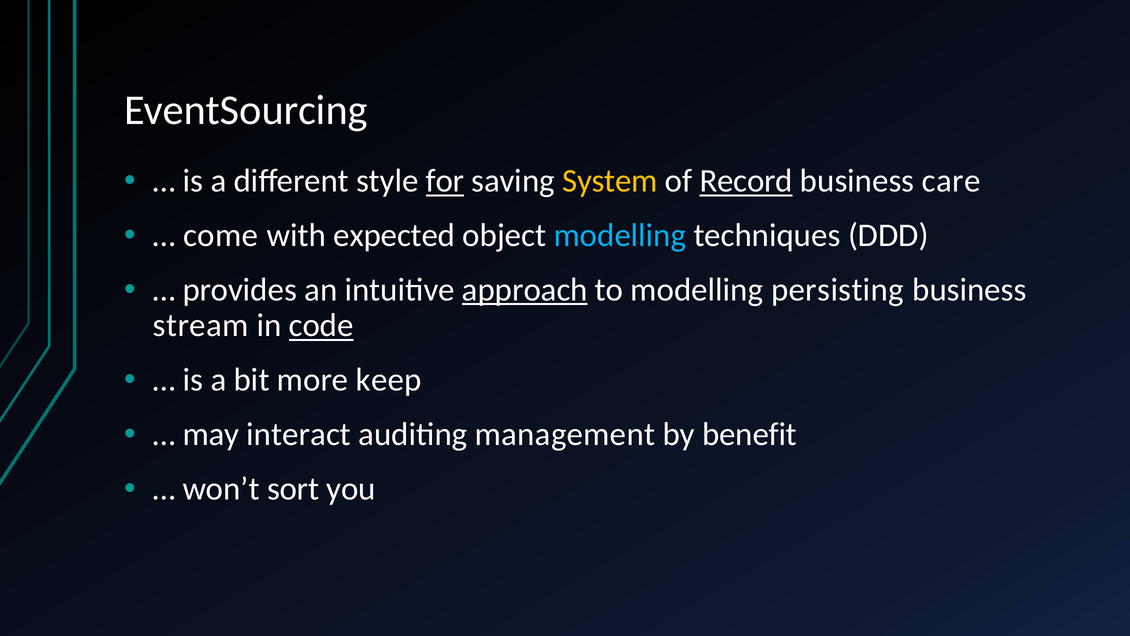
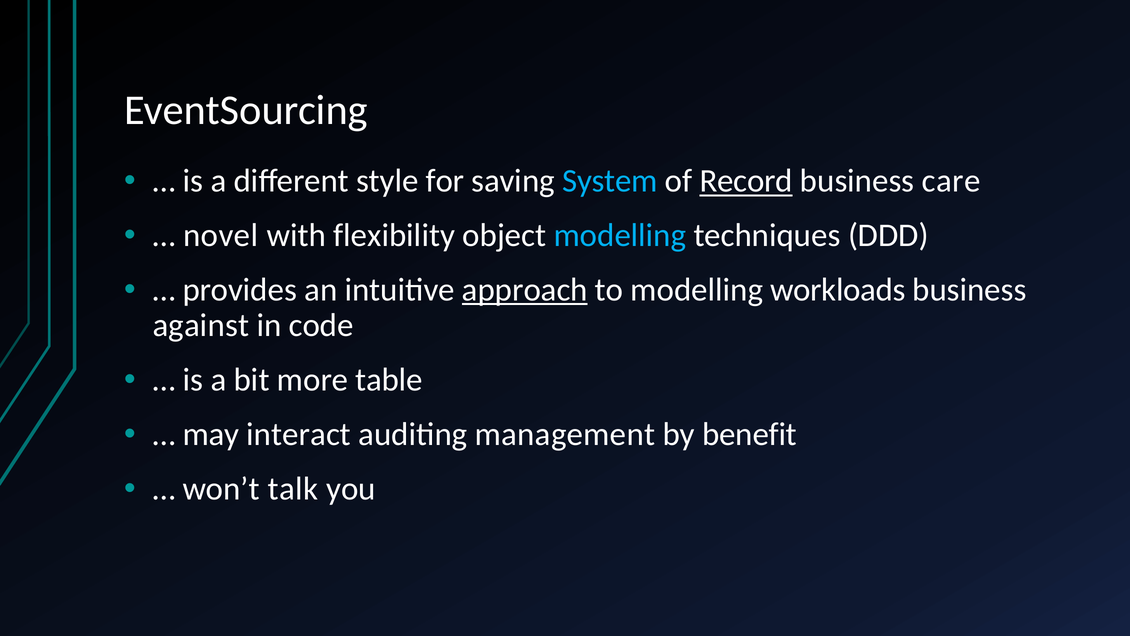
for underline: present -> none (445, 181)
System colour: yellow -> light blue (610, 181)
come: come -> novel (221, 235)
expected: expected -> flexibility (394, 235)
persisting: persisting -> workloads (838, 290)
stream: stream -> against (201, 326)
code underline: present -> none (321, 326)
keep: keep -> table (389, 380)
sort: sort -> talk (293, 489)
